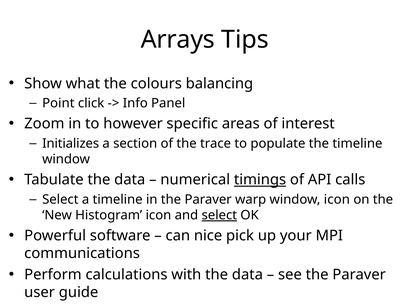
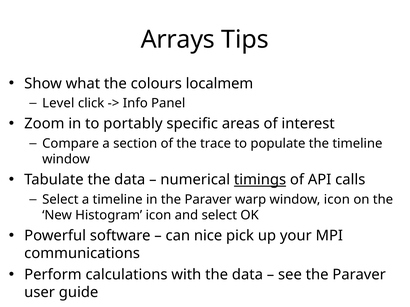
balancing: balancing -> localmem (219, 84)
Point: Point -> Level (58, 103)
however: however -> portably (133, 124)
Initializes: Initializes -> Compare (71, 144)
select underline: present -> none (219, 216)
